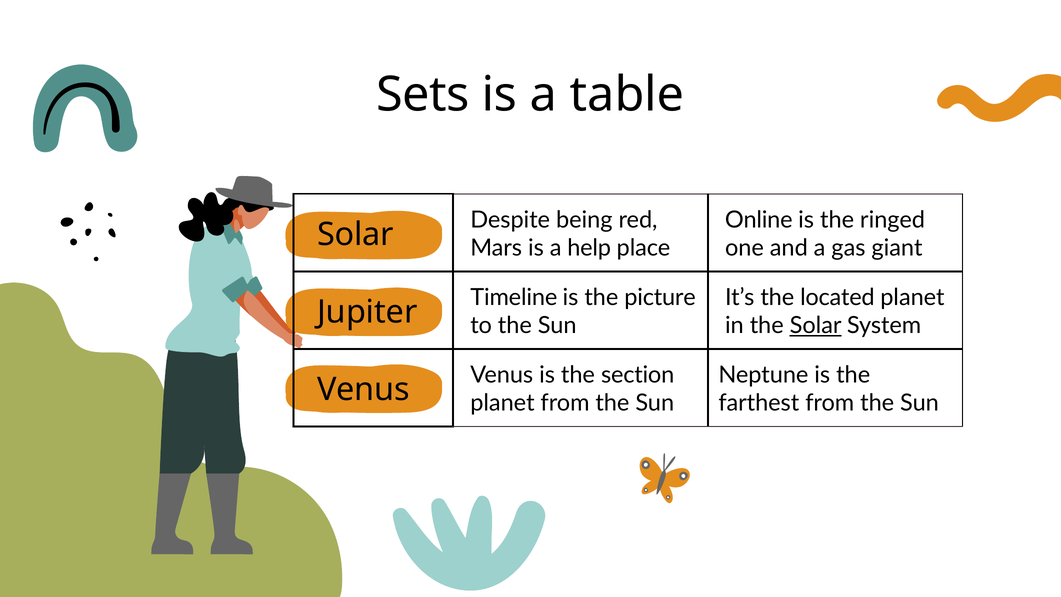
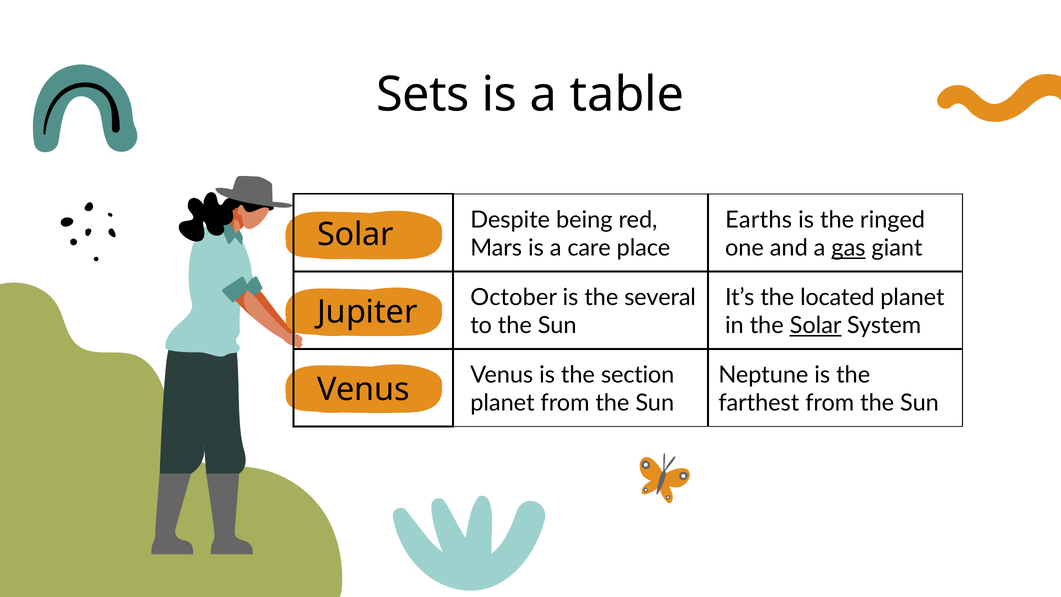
Online: Online -> Earths (759, 220)
help: help -> care (589, 248)
gas underline: none -> present (848, 248)
Timeline: Timeline -> October (514, 297)
picture: picture -> several (660, 297)
